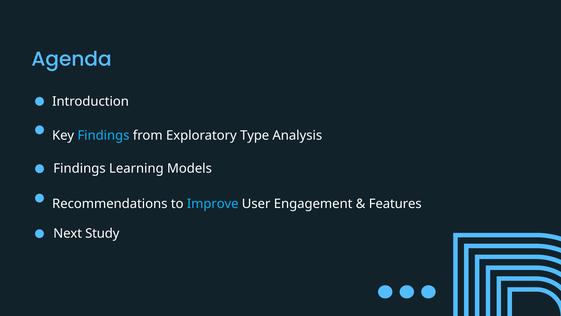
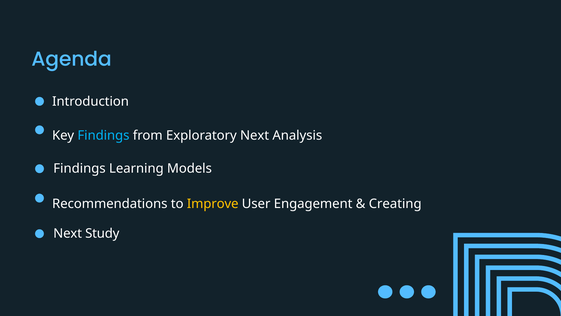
Exploratory Type: Type -> Next (255, 135)
Improve colour: light blue -> yellow (213, 203)
Features: Features -> Creating (395, 203)
